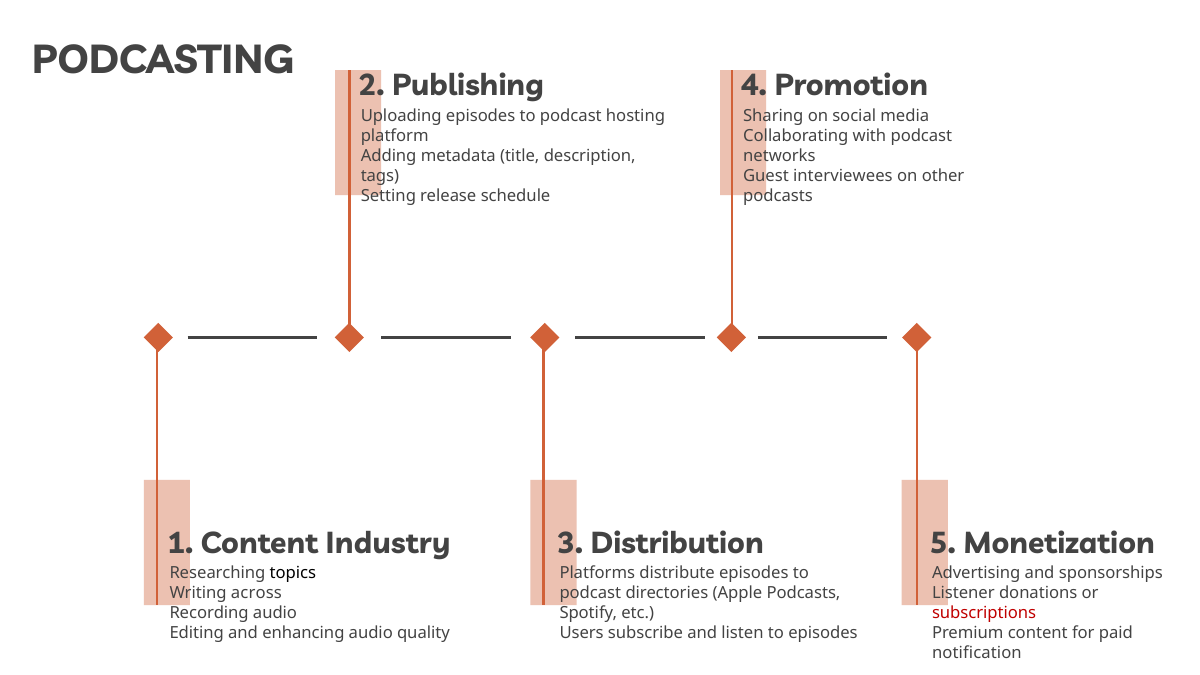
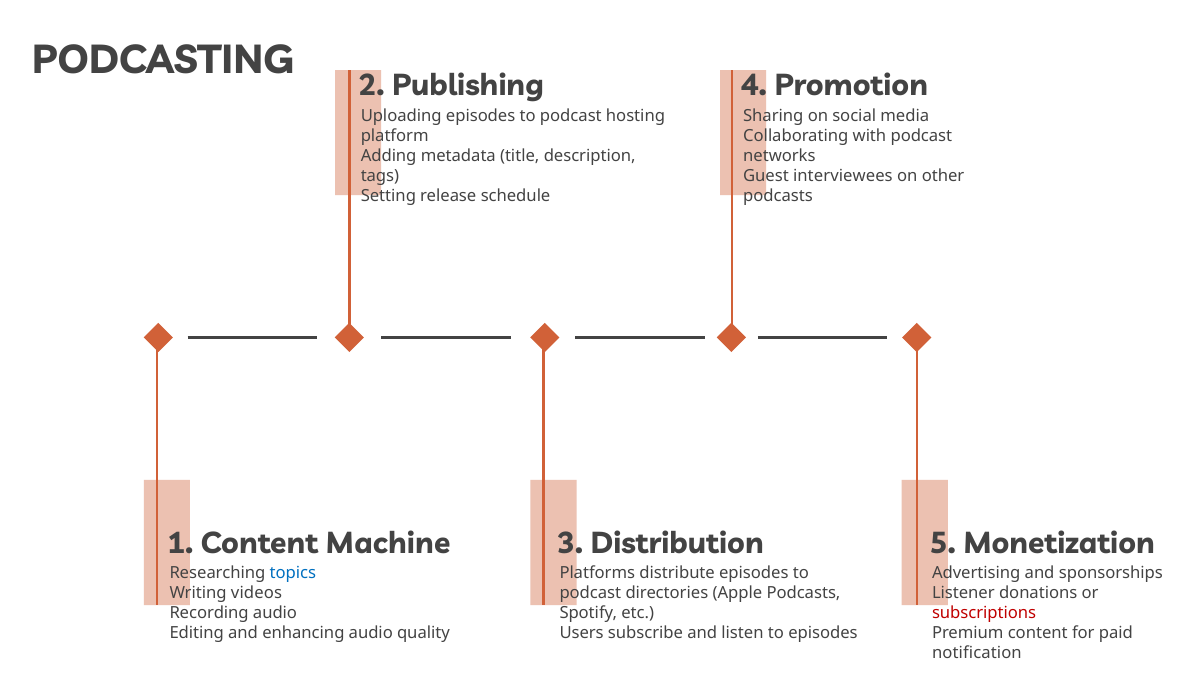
Industry: Industry -> Machine (388, 543)
topics colour: black -> blue (293, 573)
across: across -> videos (256, 593)
